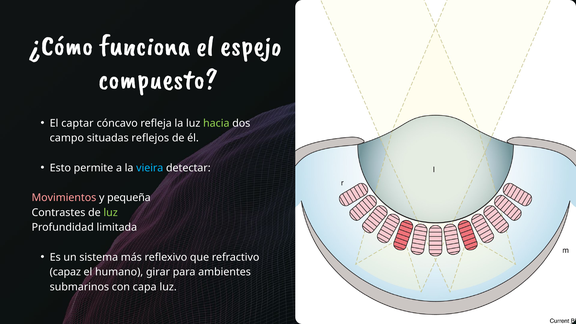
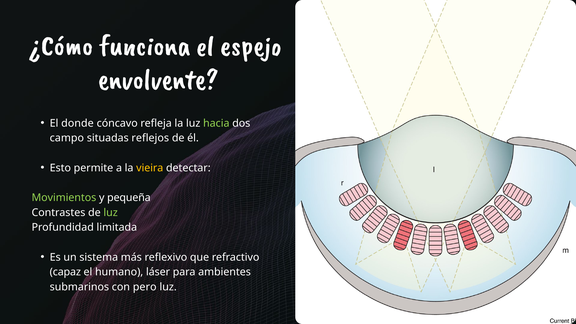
compuesto: compuesto -> envolvente (158, 79)
captar: captar -> donde (77, 123)
vieira colour: light blue -> yellow (150, 168)
Movimientos colour: pink -> light green (64, 198)
girar: girar -> láser (158, 272)
capa: capa -> pero (145, 287)
